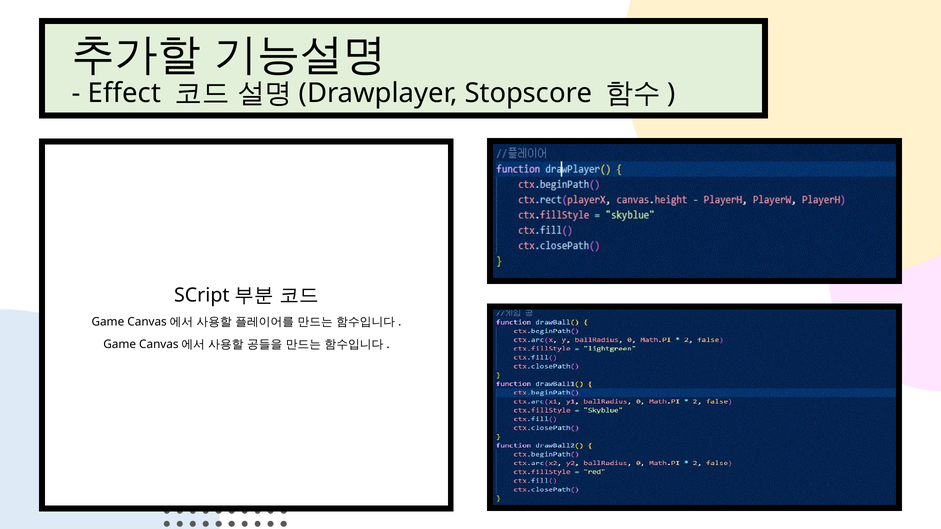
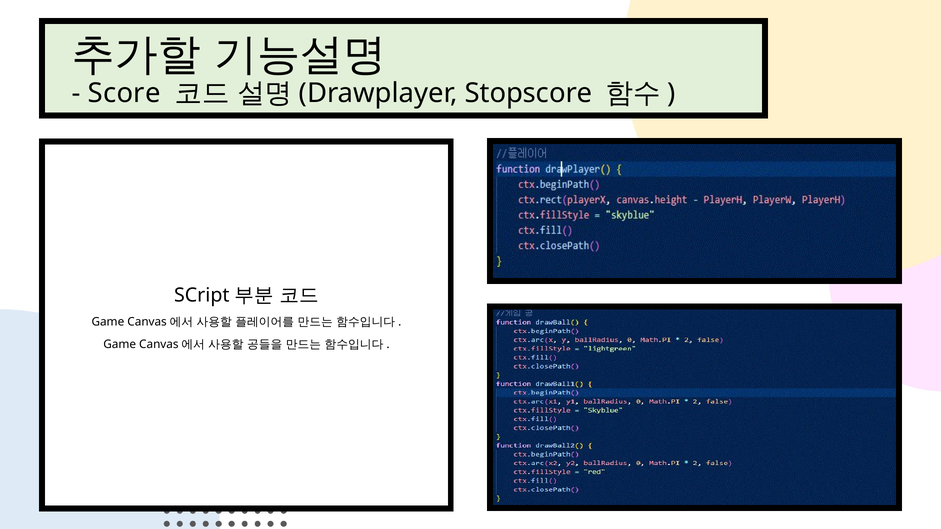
Effect: Effect -> Score (124, 93)
